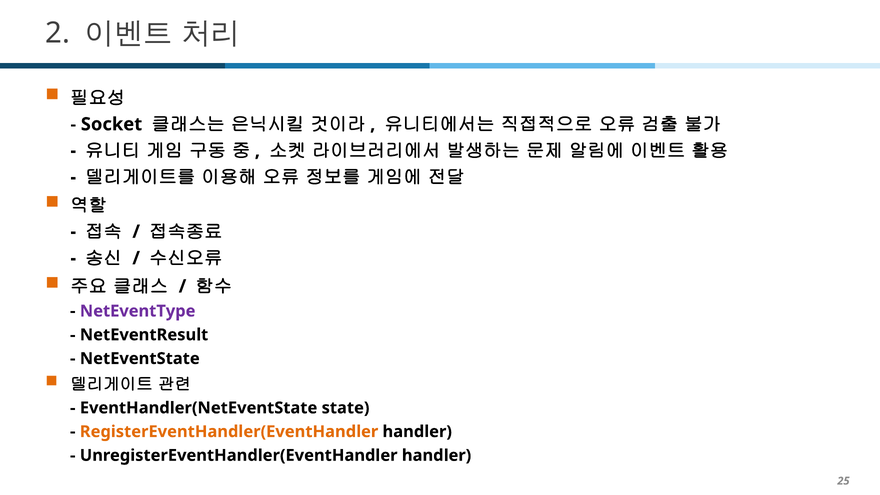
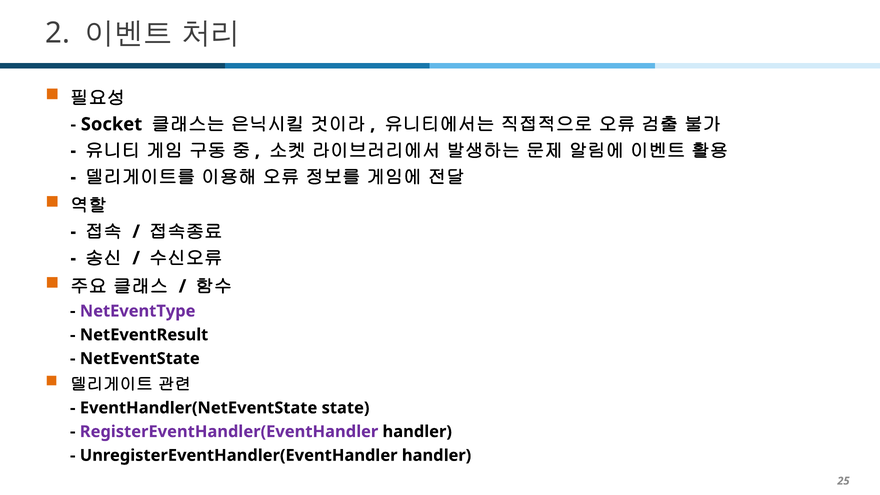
RegisterEventHandler(EventHandler colour: orange -> purple (229, 432)
